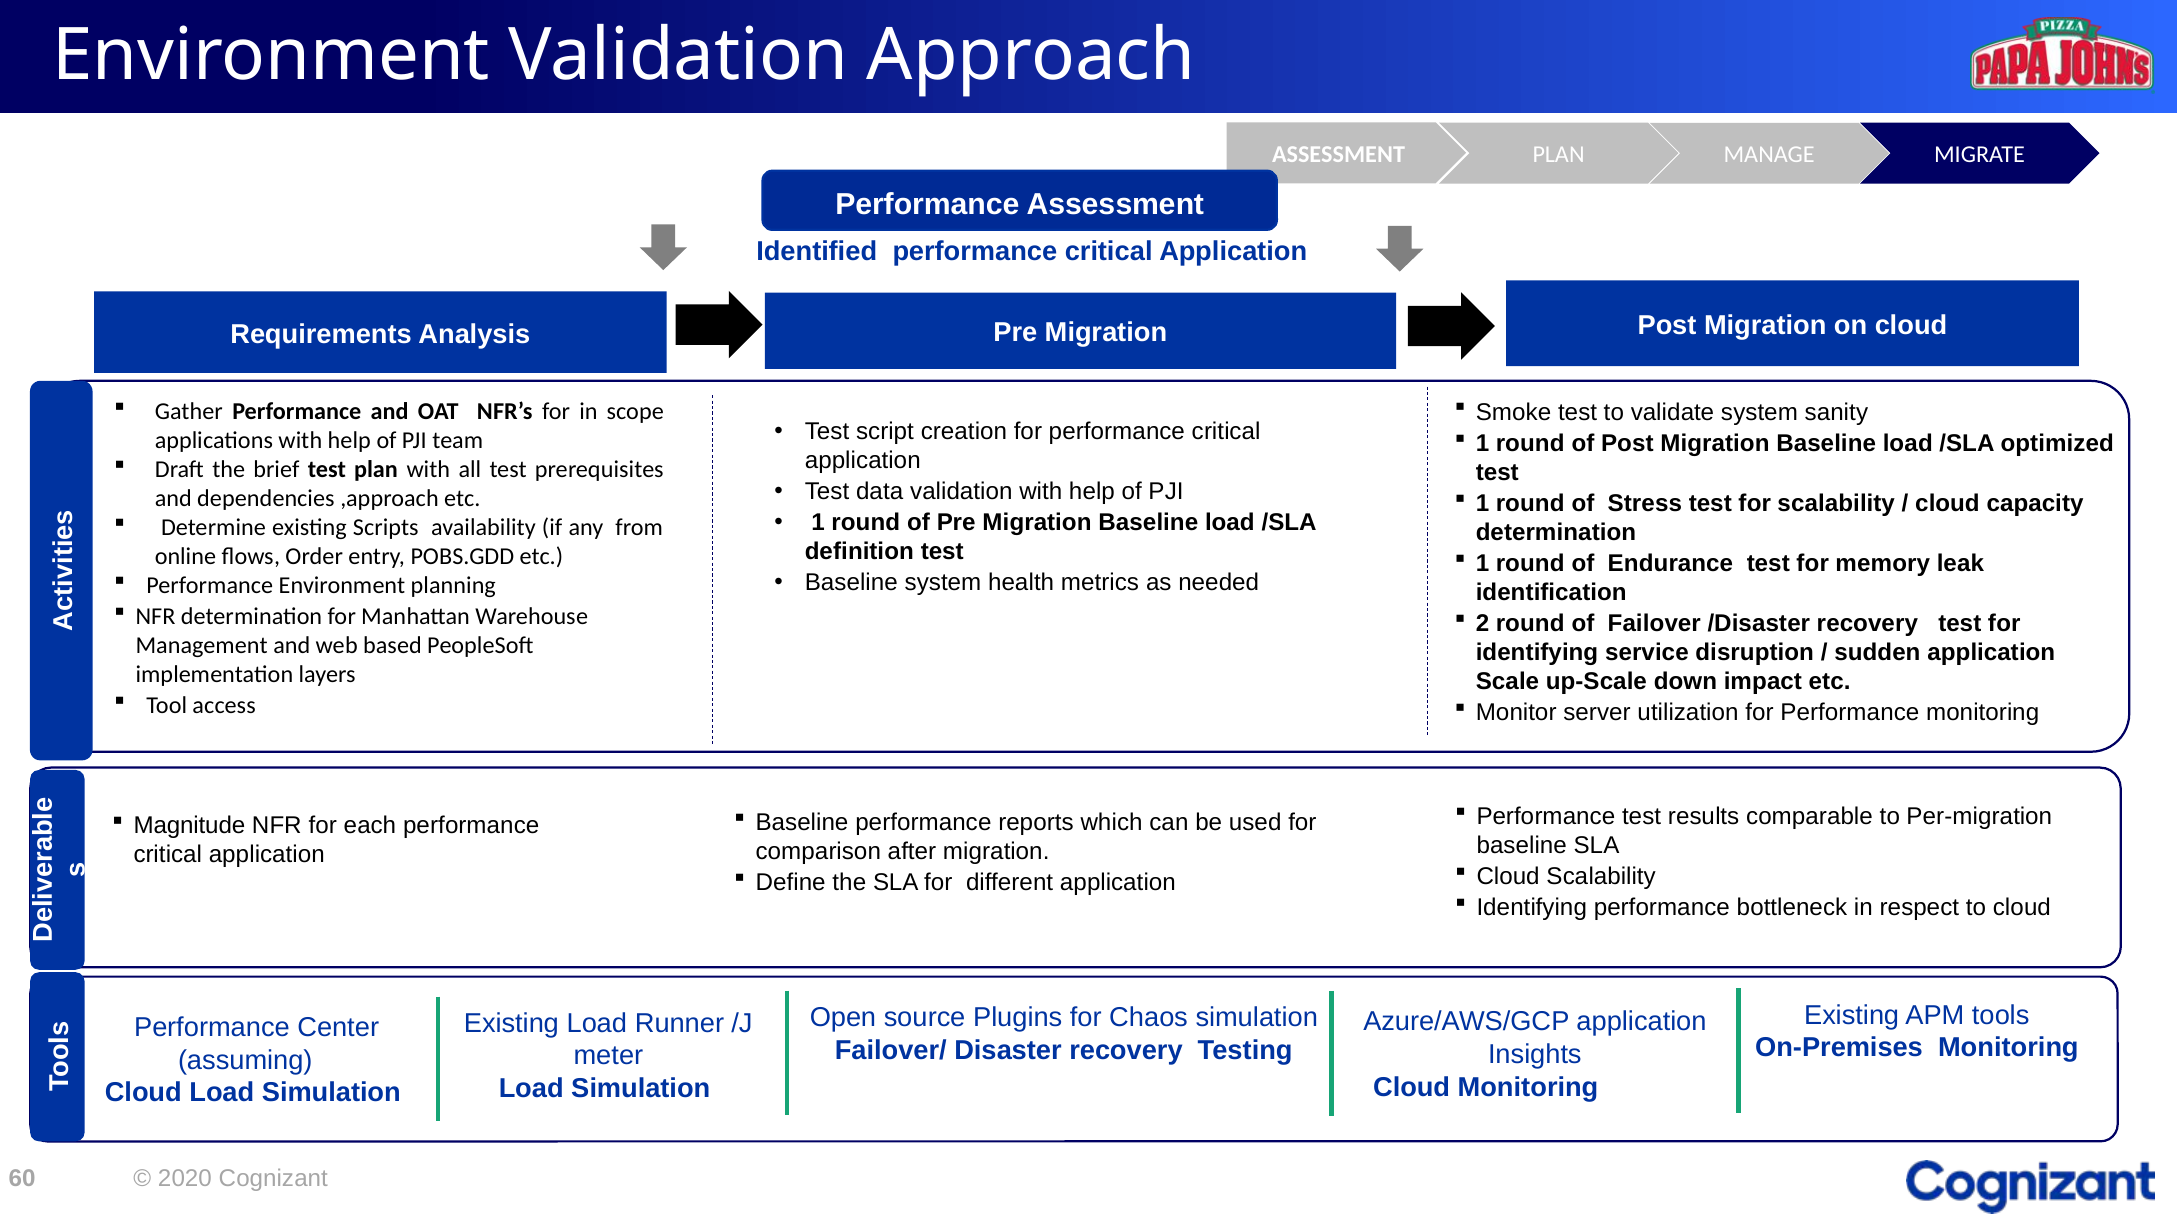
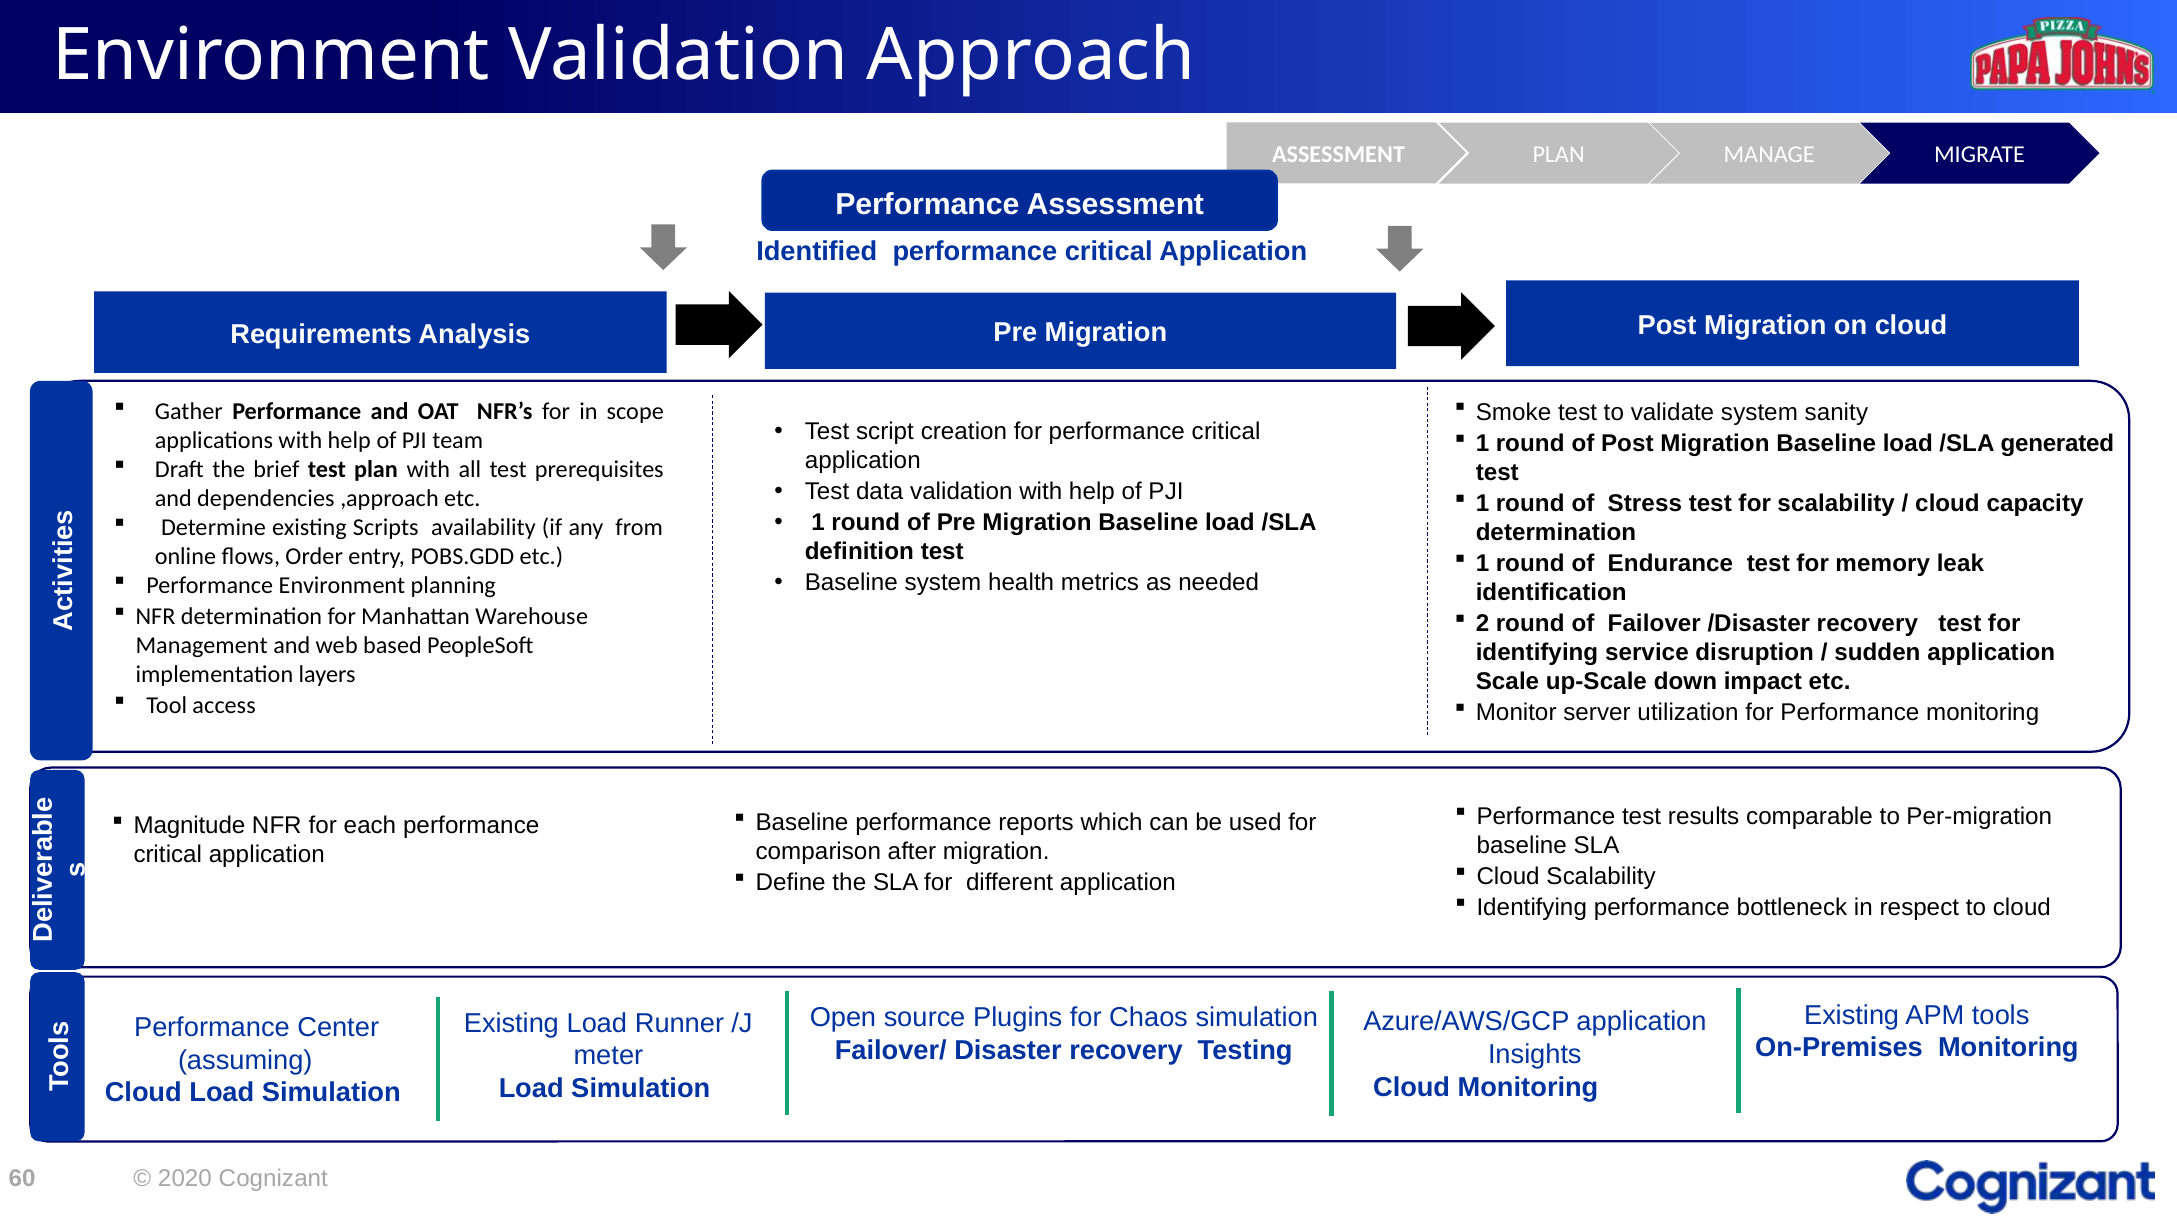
optimized: optimized -> generated (2057, 443)
